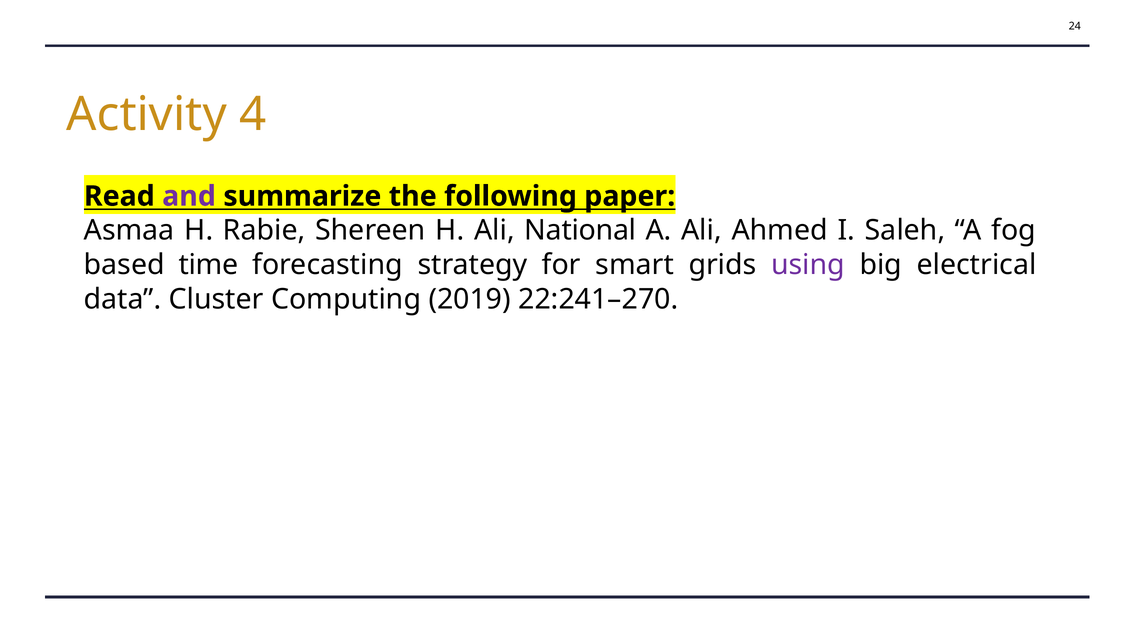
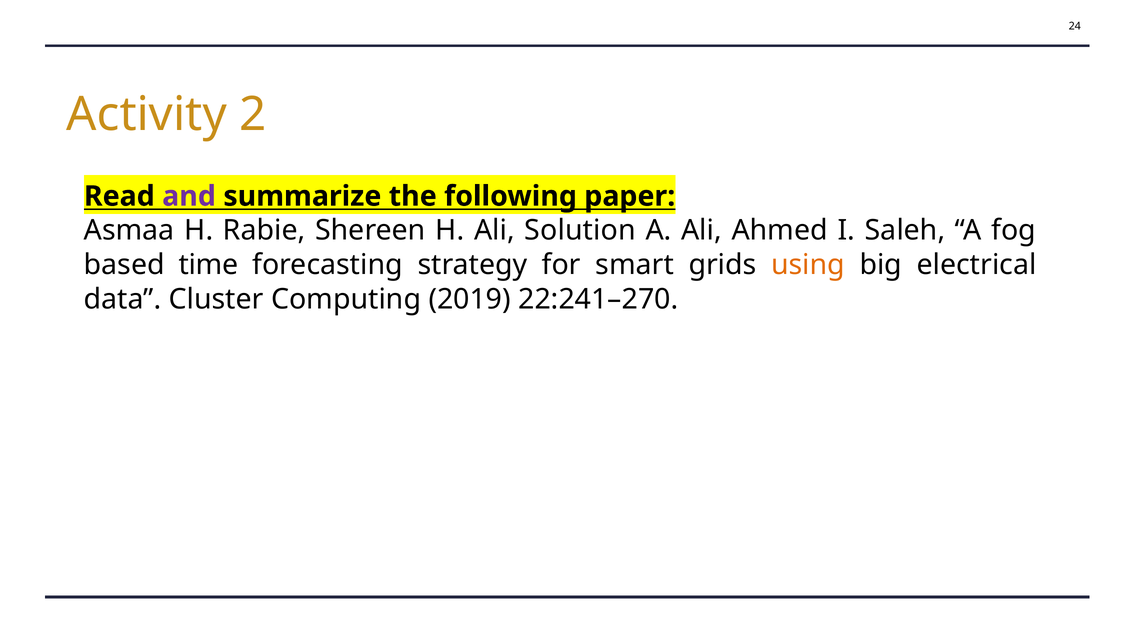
4: 4 -> 2 (253, 114)
National: National -> Solution (580, 230)
using colour: purple -> orange (808, 265)
